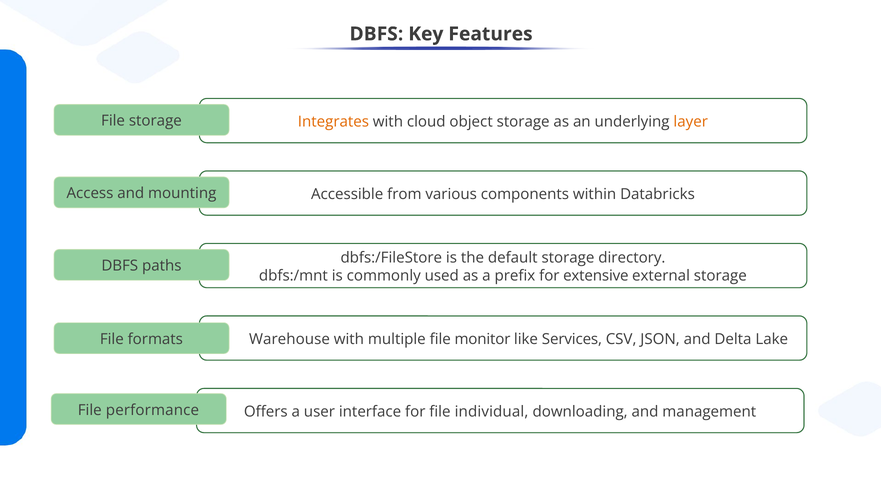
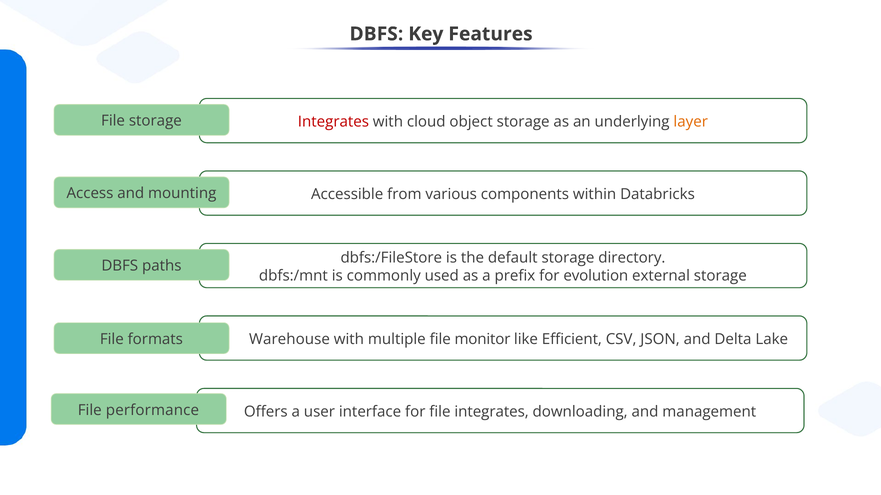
Integrates colour: orange -> red (333, 122)
extensive: extensive -> evolution (596, 276)
Services: Services -> Efficient (572, 339)
file individual: individual -> integrates (492, 412)
